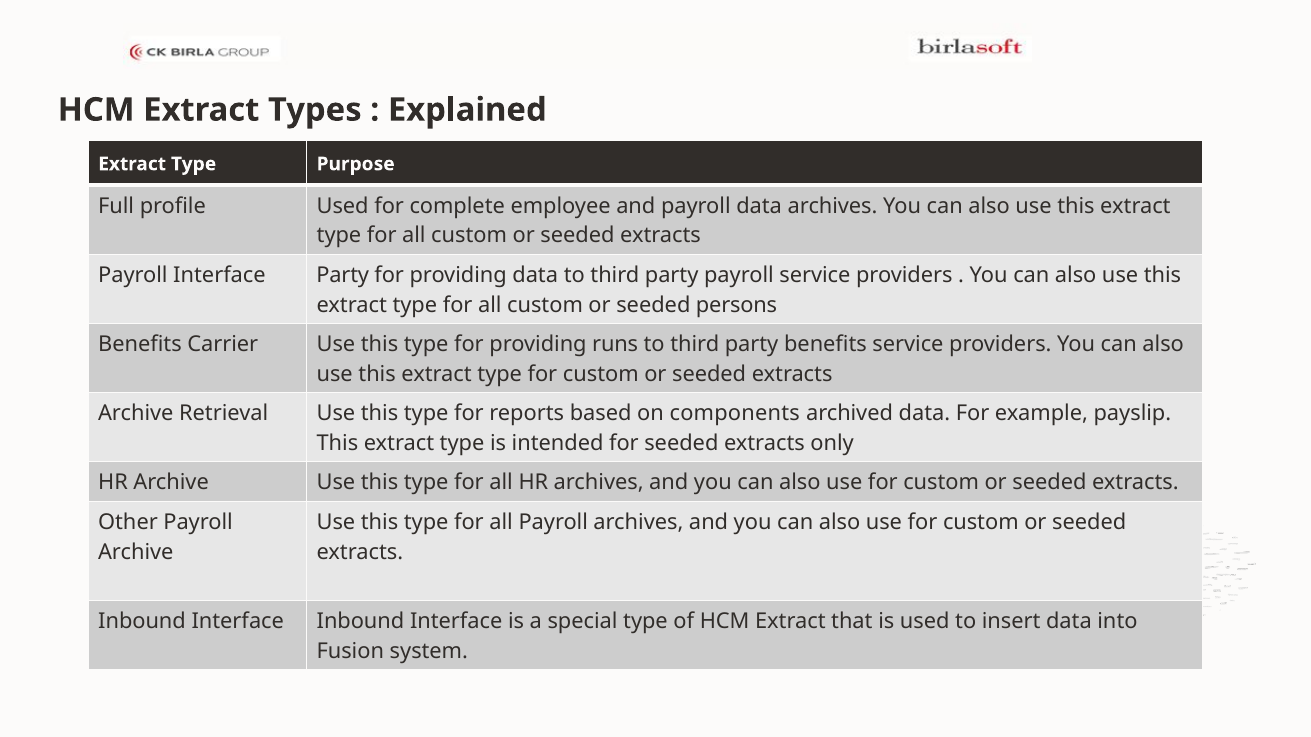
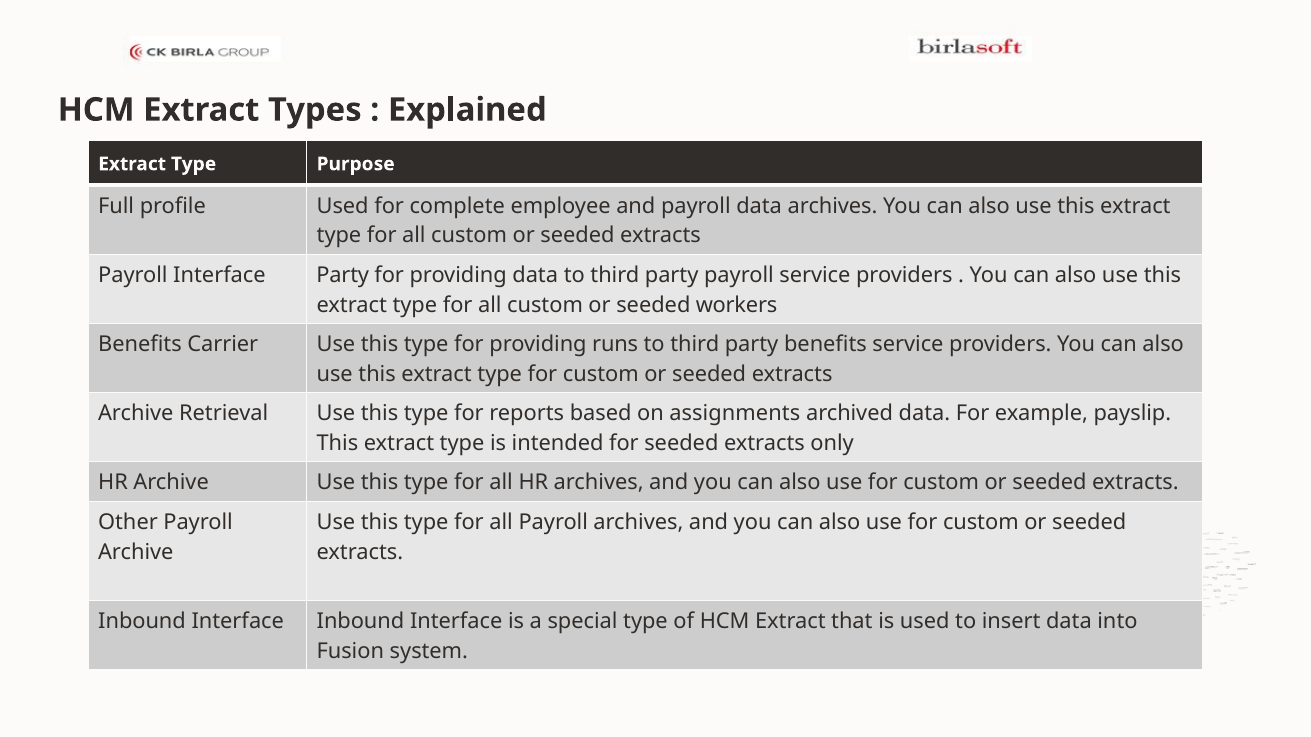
persons: persons -> workers (737, 305)
components: components -> assignments (735, 414)
